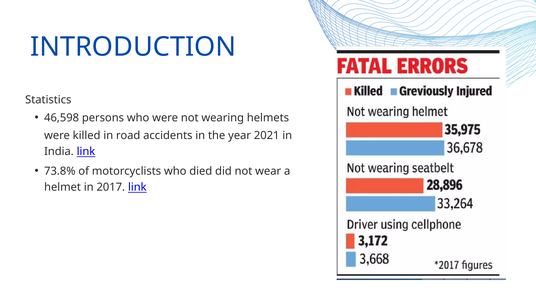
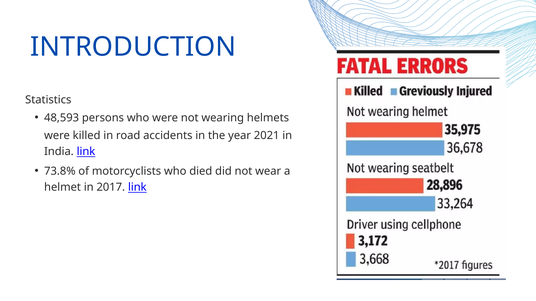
46,598: 46,598 -> 48,593 (62, 118)
